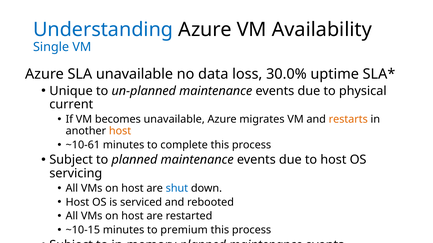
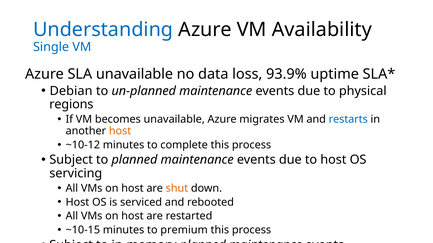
30.0%: 30.0% -> 93.9% (286, 74)
Unique: Unique -> Debian (71, 91)
current: current -> regions (71, 105)
restarts colour: orange -> blue (348, 120)
~10-61: ~10-61 -> ~10-12 (83, 145)
shut colour: blue -> orange (177, 189)
